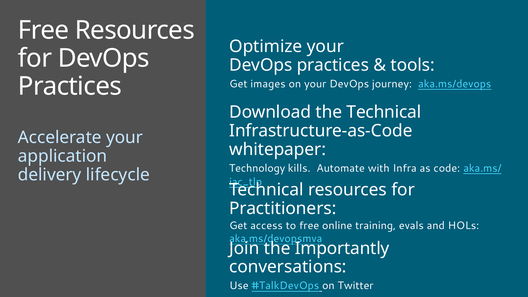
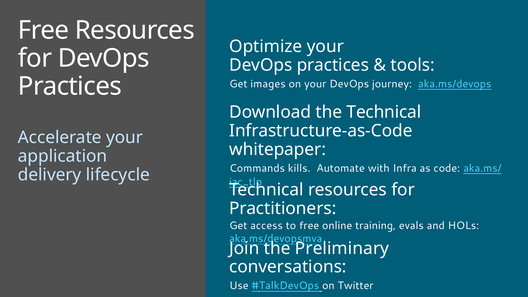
Technology: Technology -> Commands (257, 168)
Importantly: Importantly -> Preliminary (342, 248)
